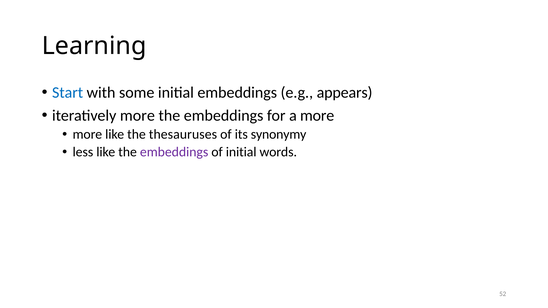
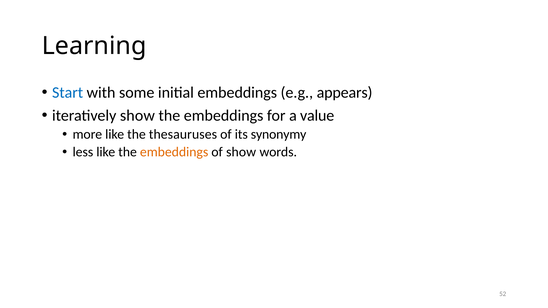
iteratively more: more -> show (137, 116)
a more: more -> value (317, 116)
embeddings colour: purple -> orange (174, 152)
of initial: initial -> show (241, 152)
